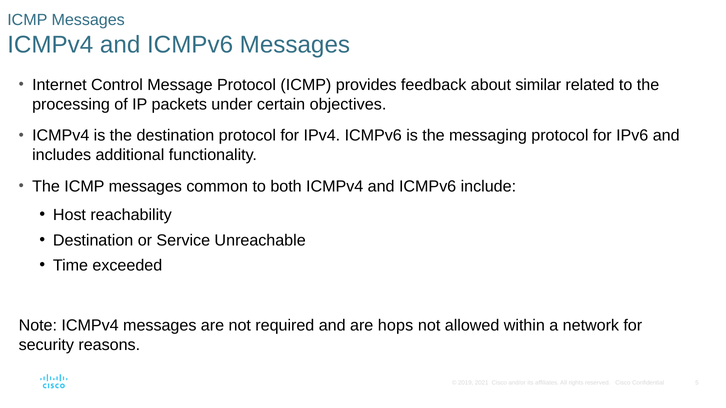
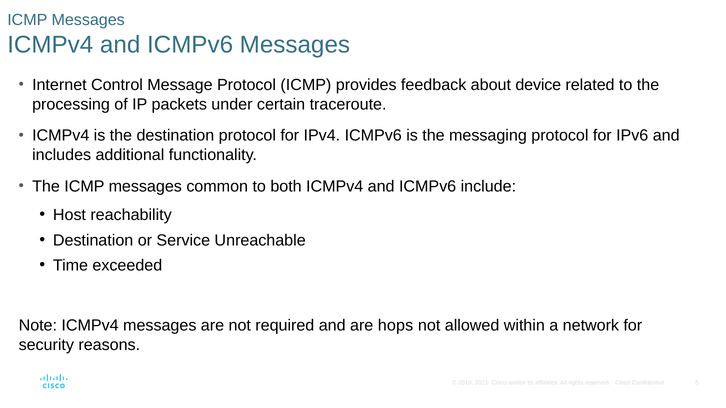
similar: similar -> device (538, 85)
objectives: objectives -> traceroute (348, 104)
